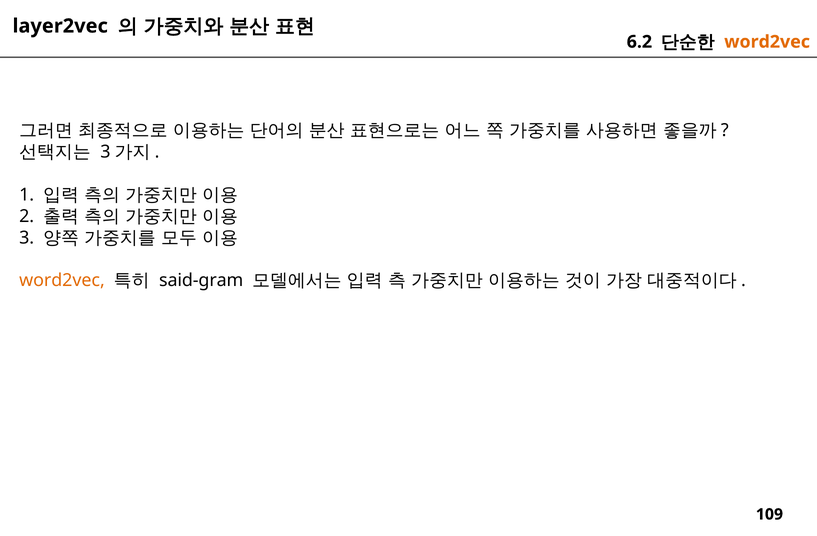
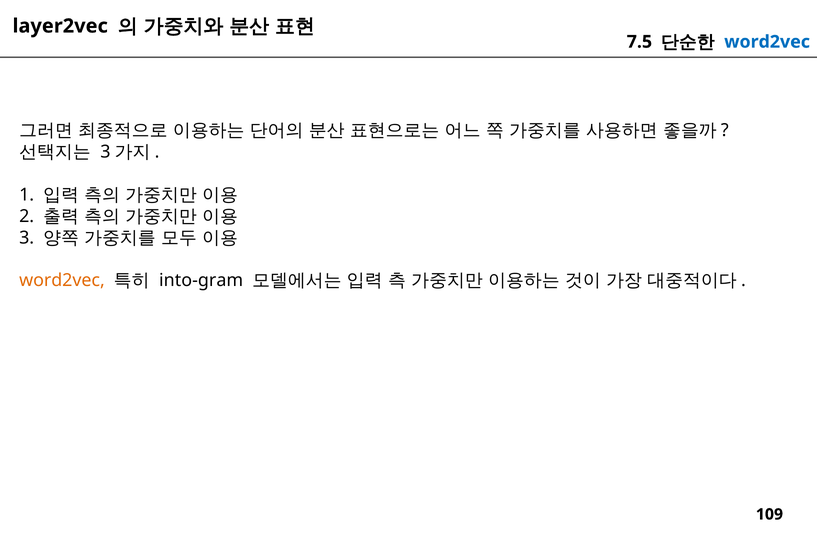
6.2: 6.2 -> 7.5 (639, 42)
word2vec colour: orange -> blue (767, 42)
said-gram: said-gram -> into-gram (201, 281)
